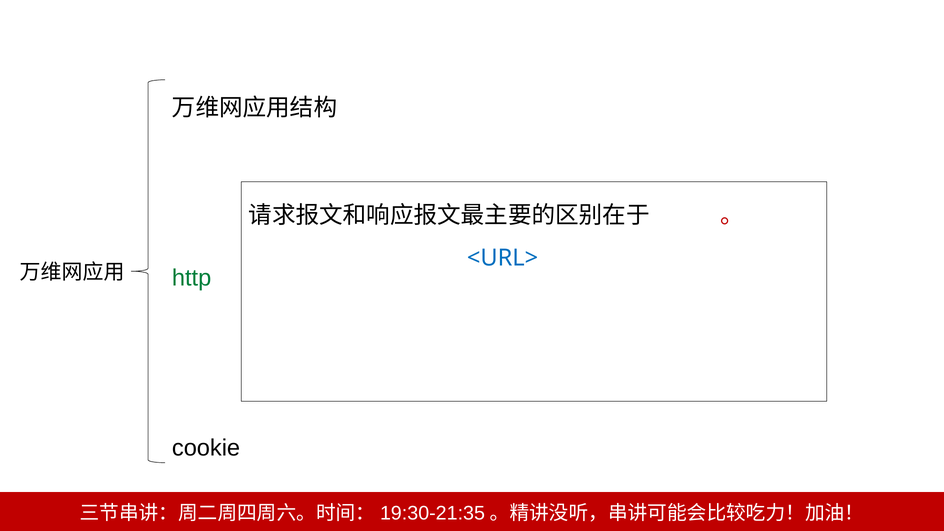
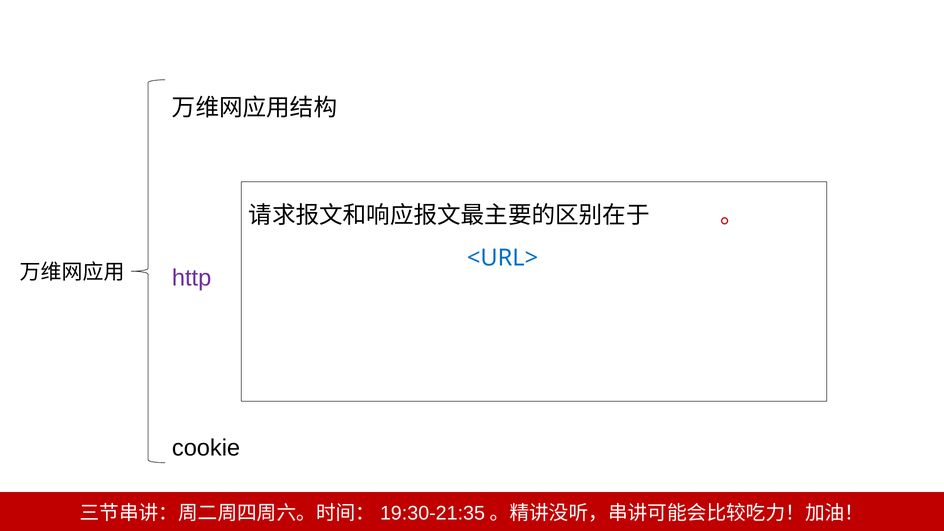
http colour: green -> purple (192, 278)
